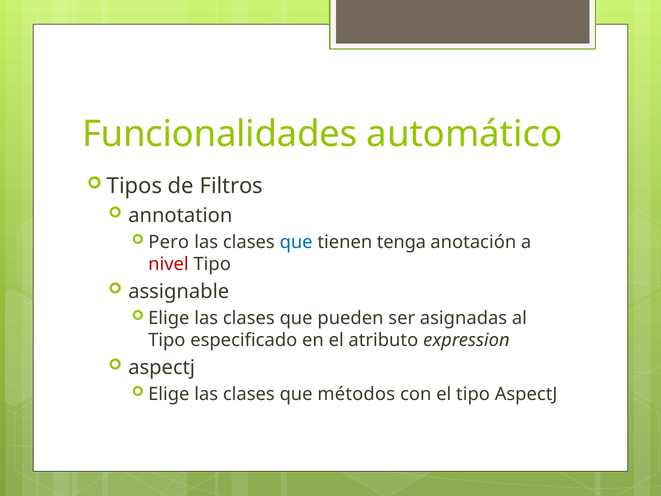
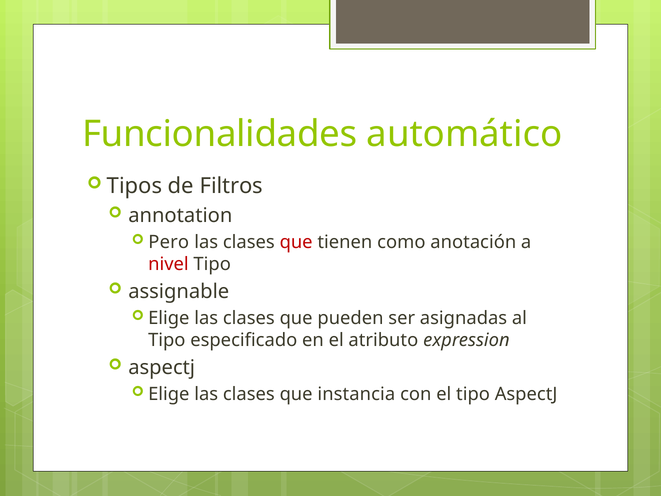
que colour: blue -> red (296, 242)
tenga: tenga -> como (401, 242)
métodos: métodos -> instancia (356, 394)
